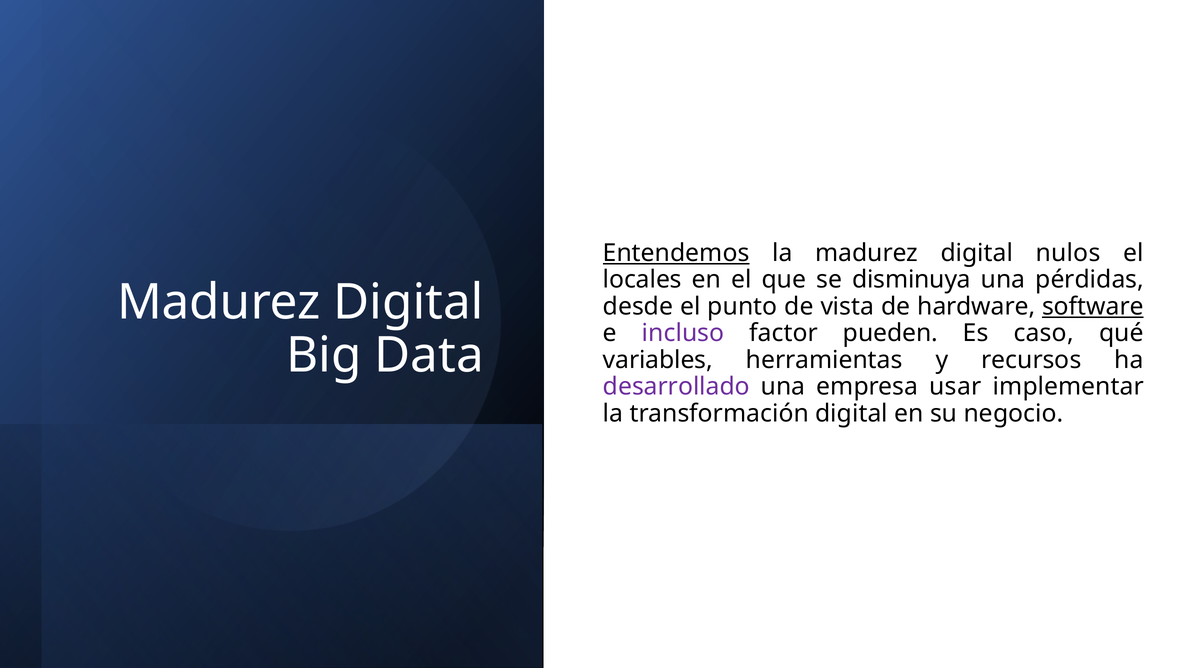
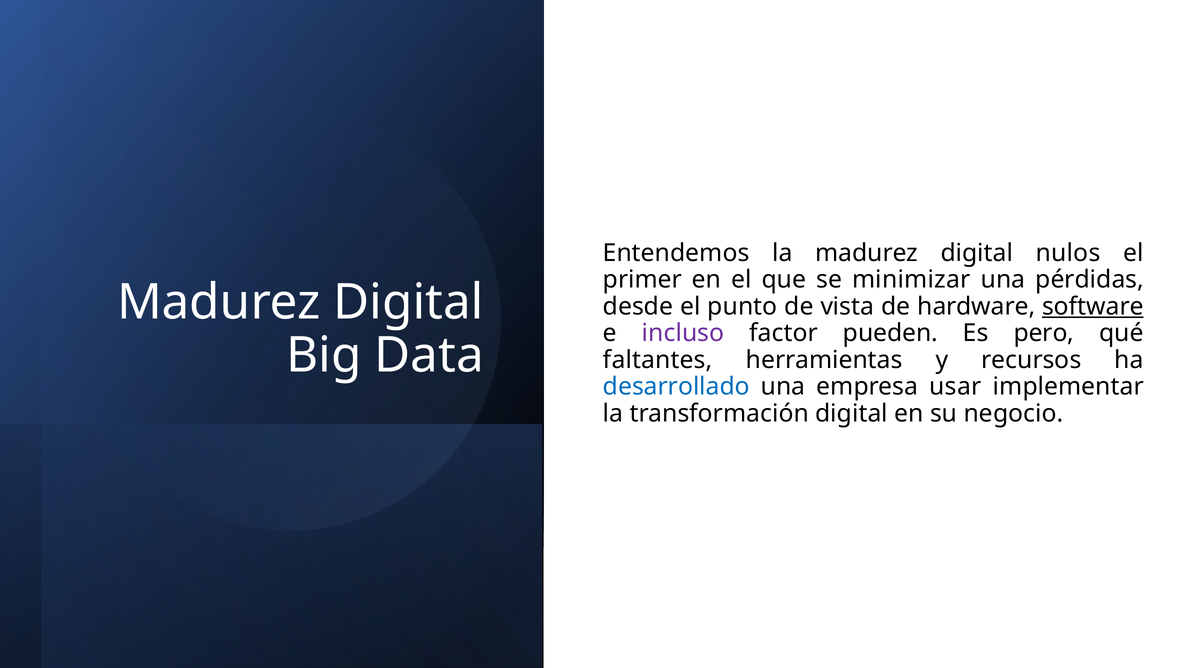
Entendemos underline: present -> none (676, 253)
locales: locales -> primer (642, 280)
disminuya: disminuya -> minimizar (911, 280)
caso: caso -> pero (1044, 333)
variables: variables -> faltantes (658, 360)
desarrollado colour: purple -> blue (676, 387)
